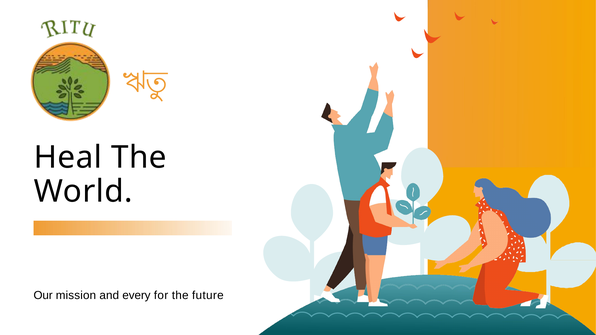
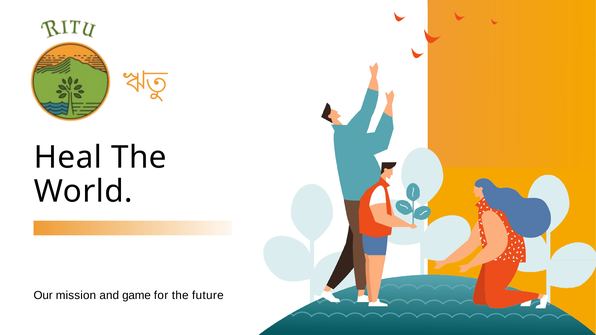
every: every -> game (136, 296)
